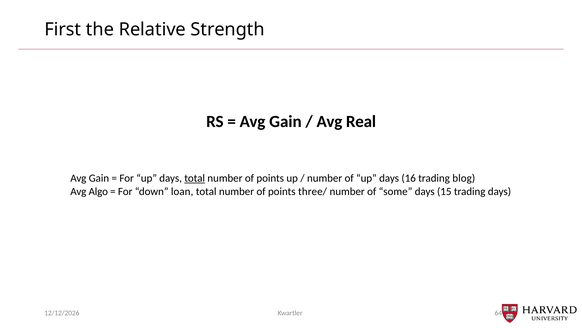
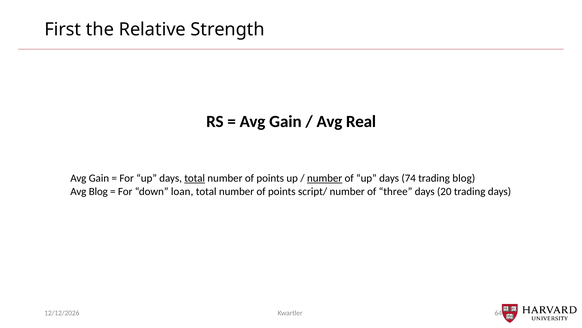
number underline: none -> present (325, 178)
16: 16 -> 74 (409, 178)
Avg Algo: Algo -> Blog (98, 191)
three/: three/ -> script/ (313, 191)
some: some -> three (395, 191)
15: 15 -> 20 (444, 191)
